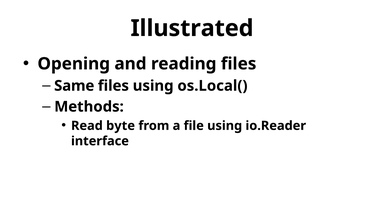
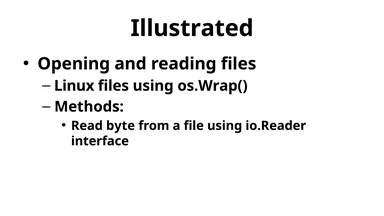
Same: Same -> Linux (74, 86)
os.Local(: os.Local( -> os.Wrap( (213, 86)
